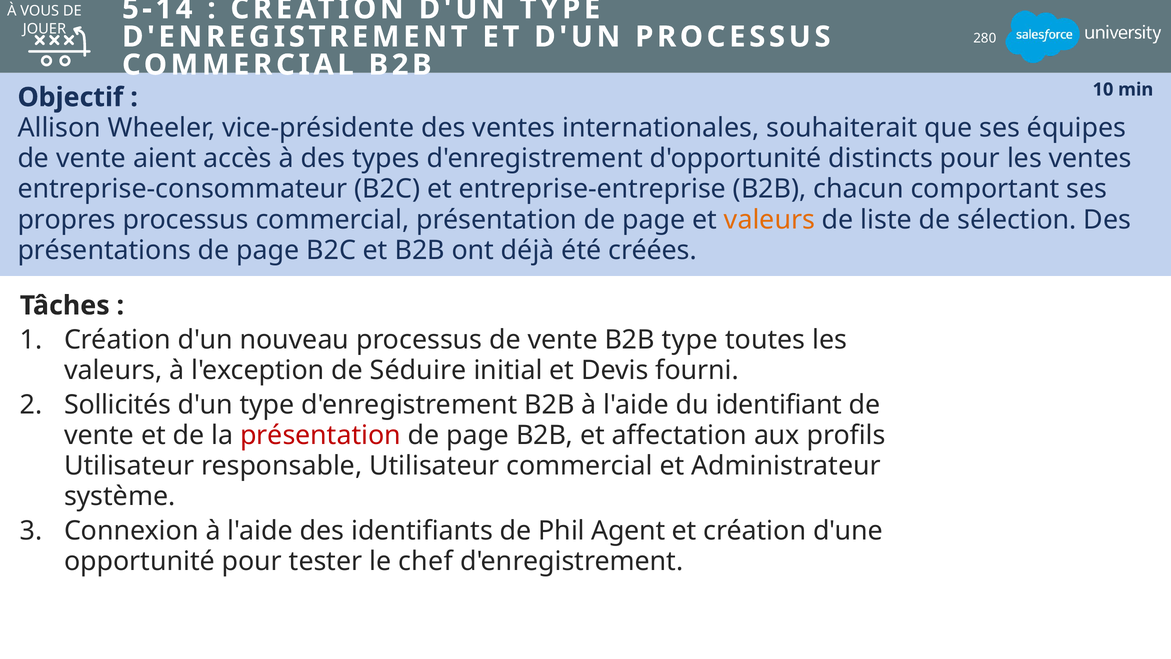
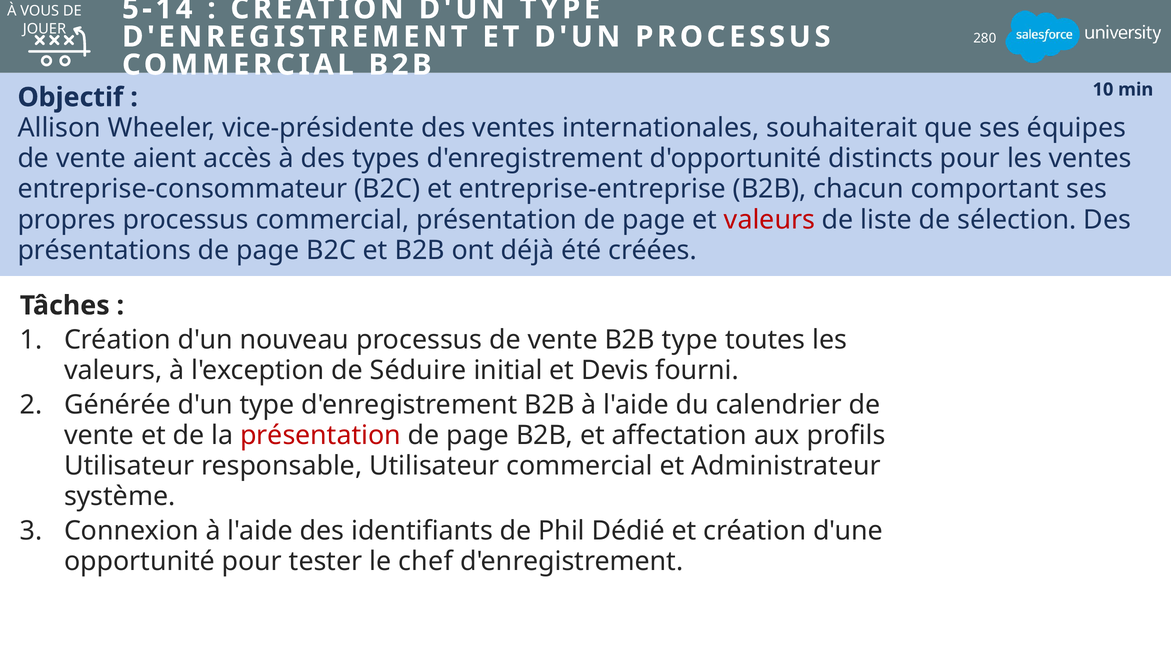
valeurs colour: orange -> red (769, 220)
Sollicités: Sollicités -> Générée (118, 404)
identifiant: identifiant -> calendrier (779, 404)
Agent: Agent -> Dédié (628, 530)
